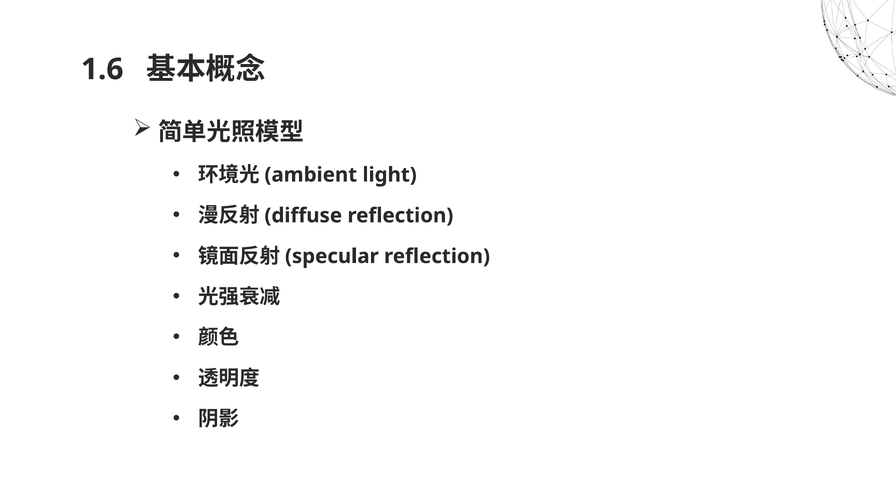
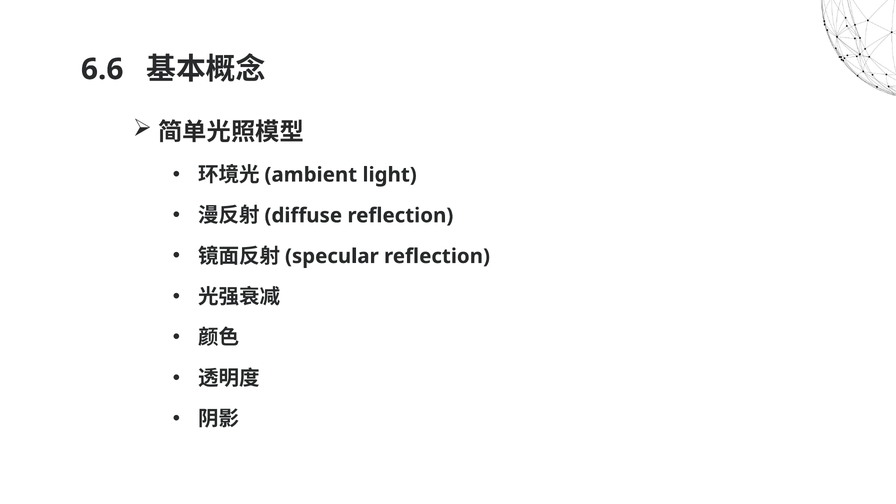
1.6: 1.6 -> 6.6 (102, 69)
